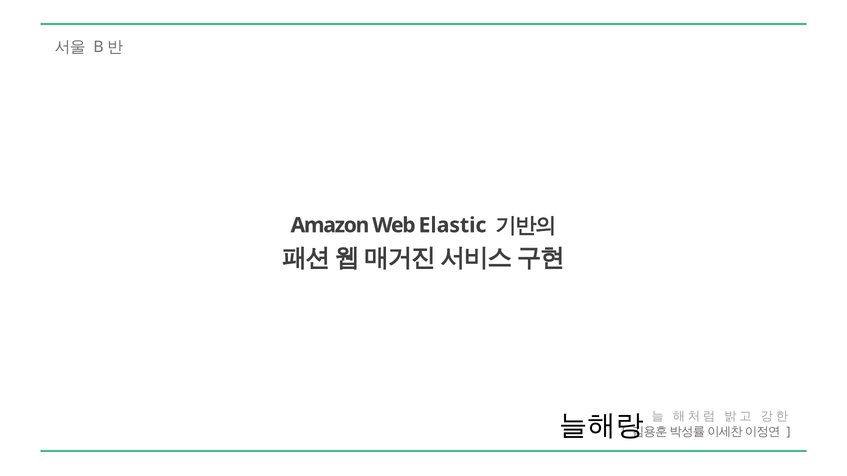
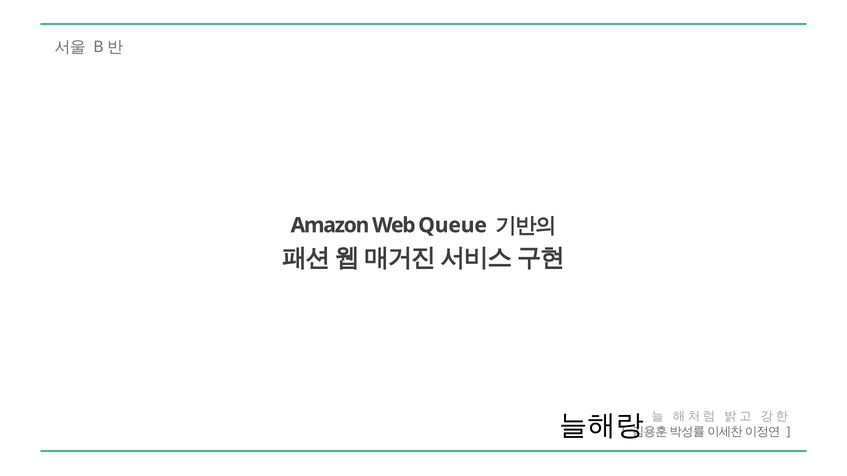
Elastic: Elastic -> Queue (453, 225)
